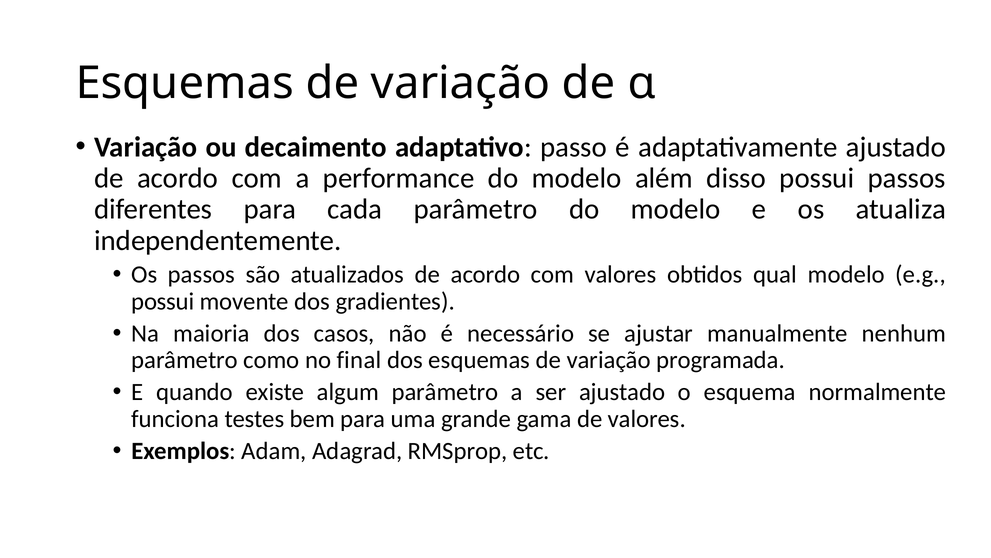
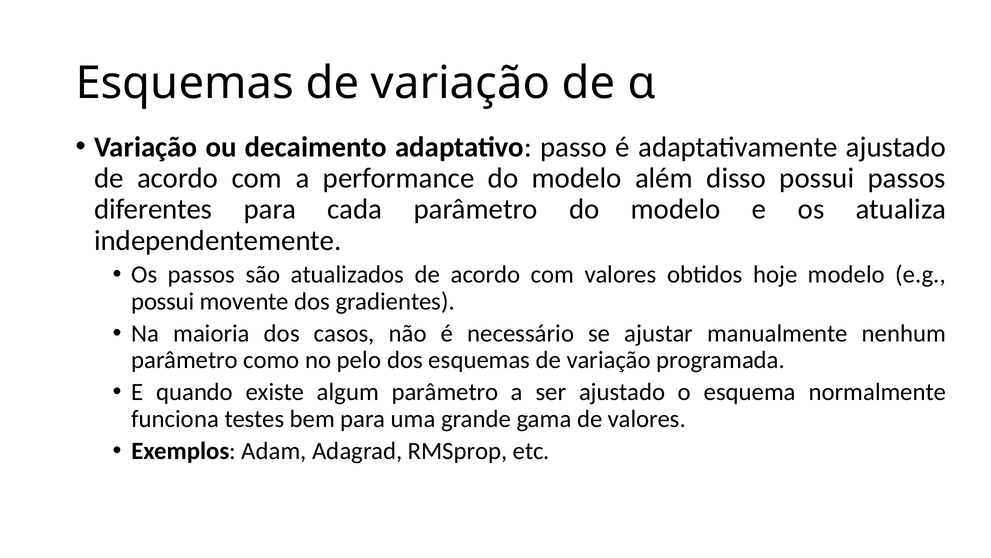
qual: qual -> hoje (775, 275)
final: final -> pelo (359, 360)
